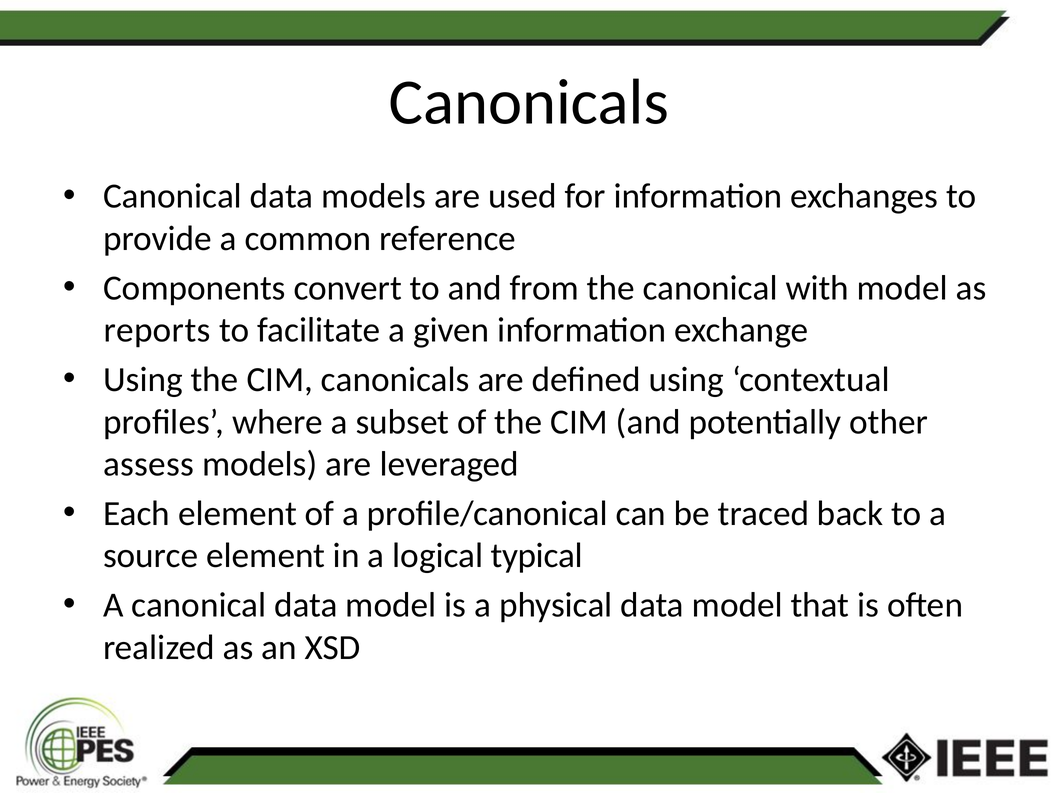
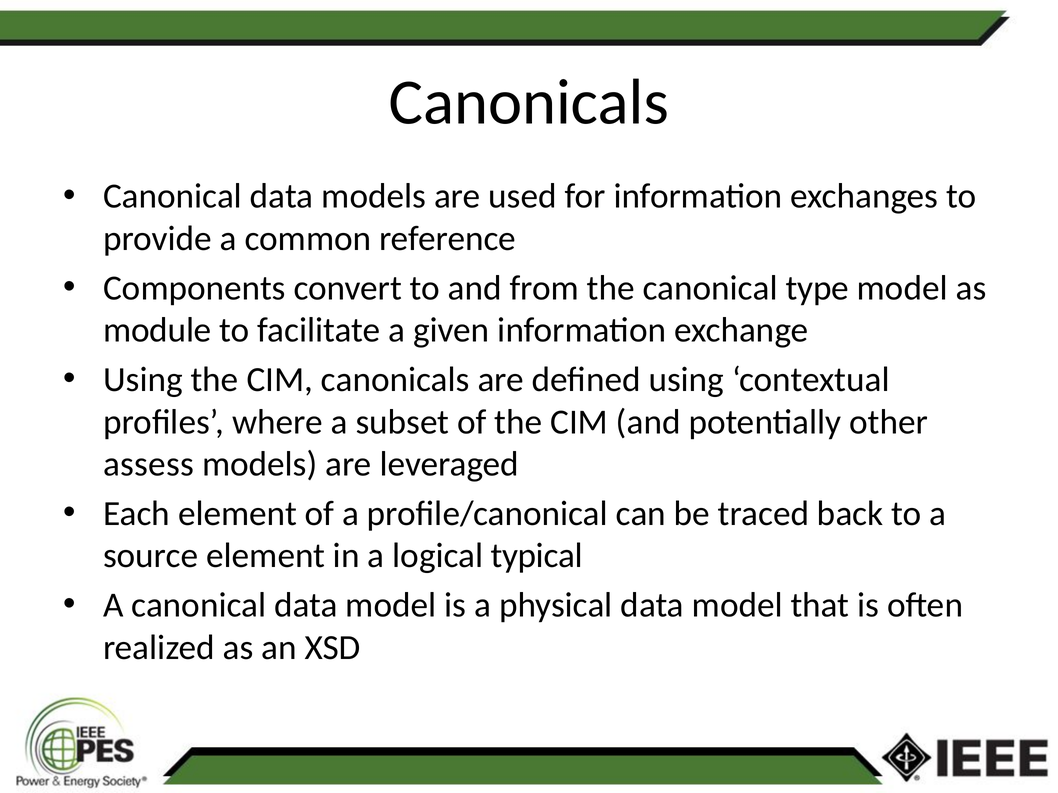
with: with -> type (817, 288)
reports: reports -> module (157, 330)
